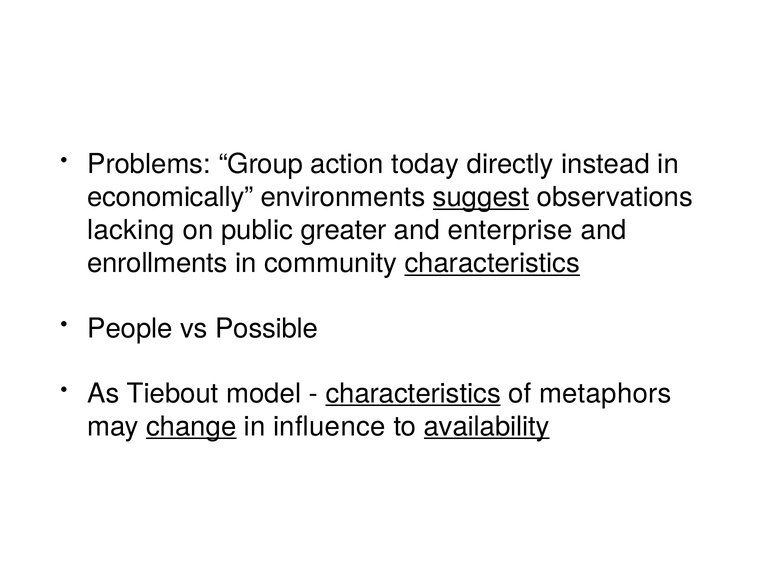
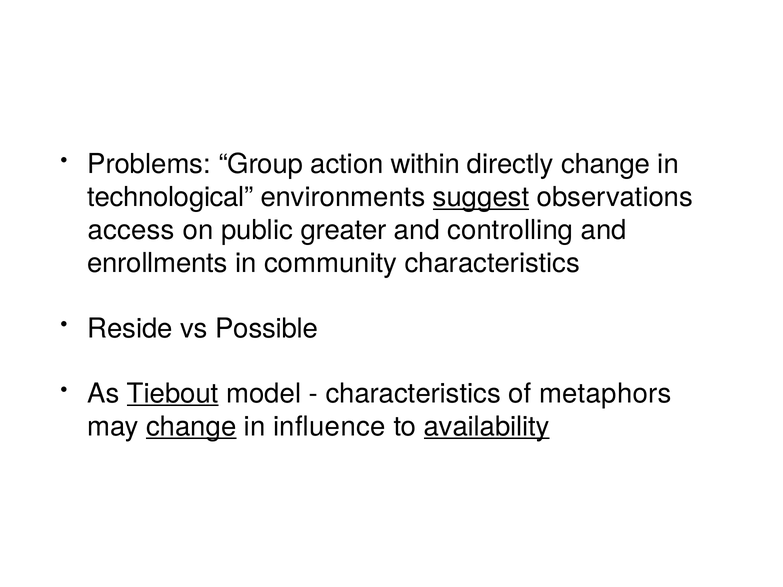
today: today -> within (425, 164)
directly instead: instead -> change (606, 164)
economically: economically -> technological (170, 197)
lacking: lacking -> access (131, 230)
enterprise: enterprise -> controlling (510, 230)
characteristics underline: present -> none (492, 263)
People: People -> Reside (130, 329)
Tiebout underline: none -> present (173, 394)
characteristics underline: present -> none (413, 394)
